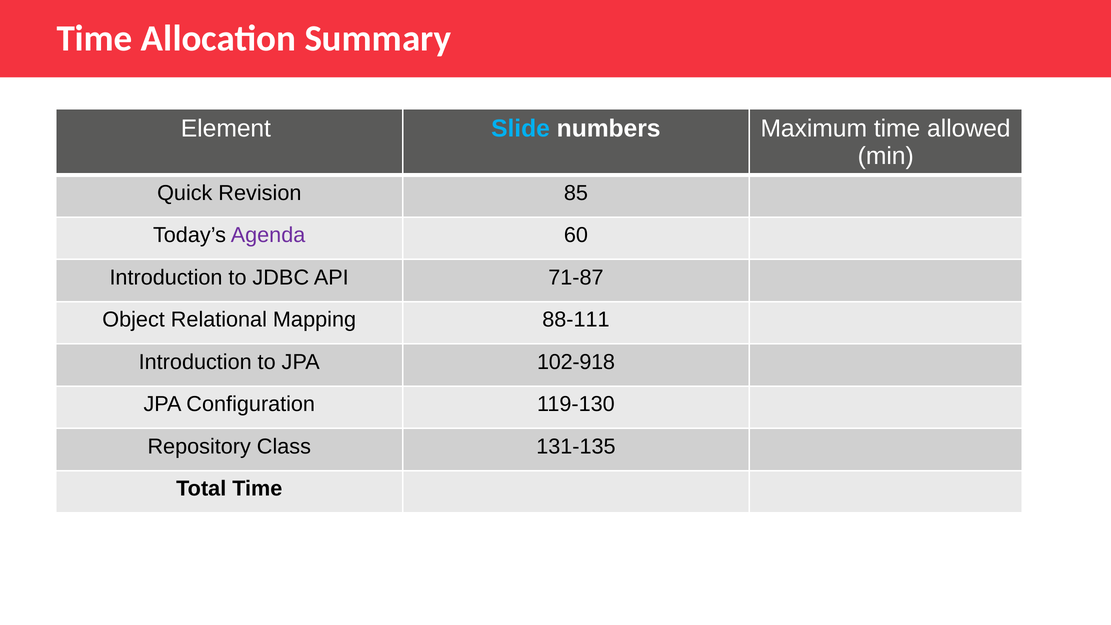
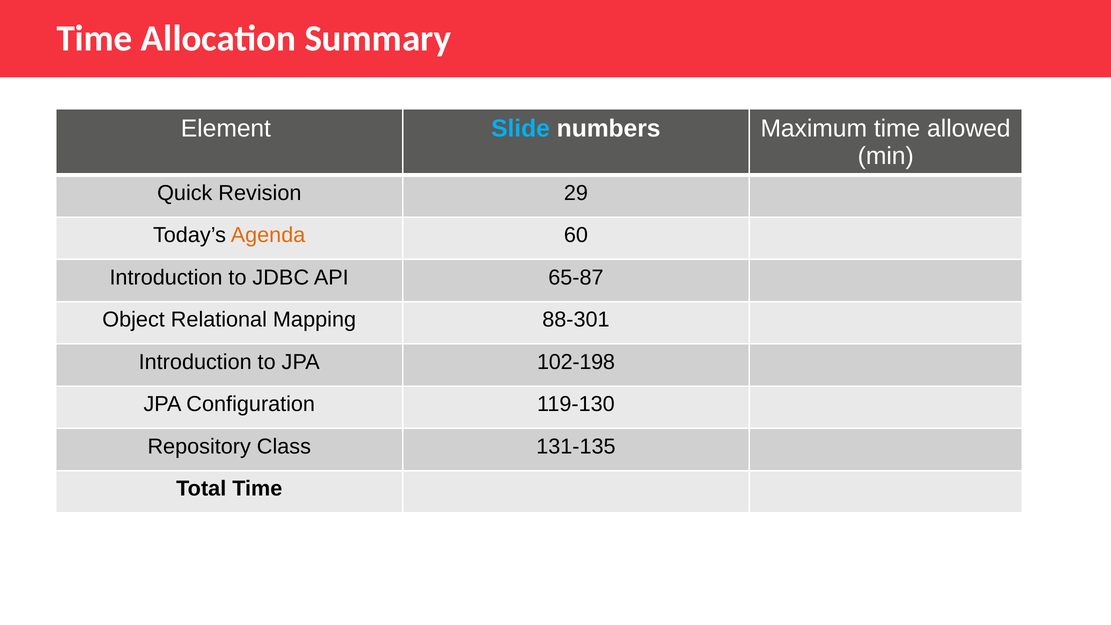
85: 85 -> 29 (576, 193)
Agenda colour: purple -> orange (268, 235)
71-87: 71-87 -> 65-87 (576, 277)
88-111: 88-111 -> 88-301 (576, 320)
102-918: 102-918 -> 102-198 (576, 362)
